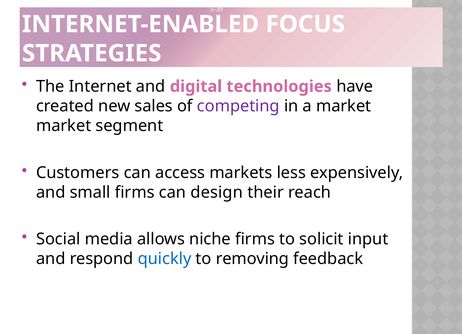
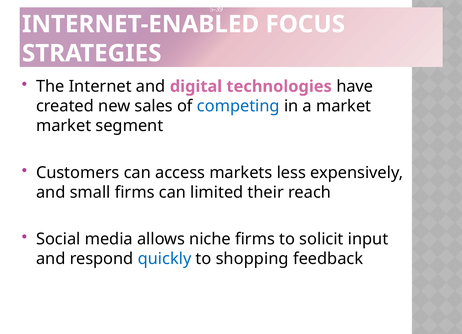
competing colour: purple -> blue (238, 106)
design: design -> limited (217, 192)
removing: removing -> shopping (252, 259)
